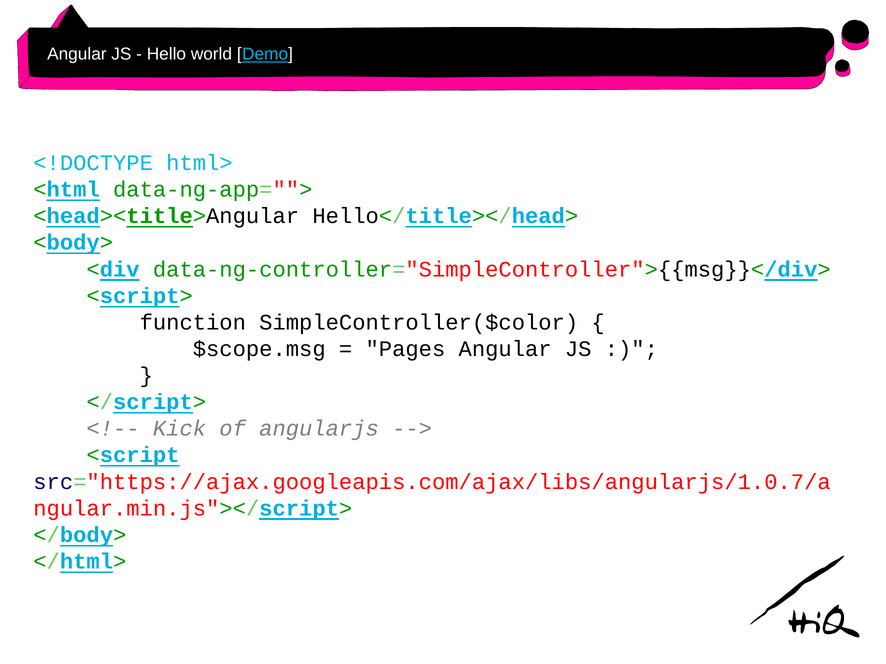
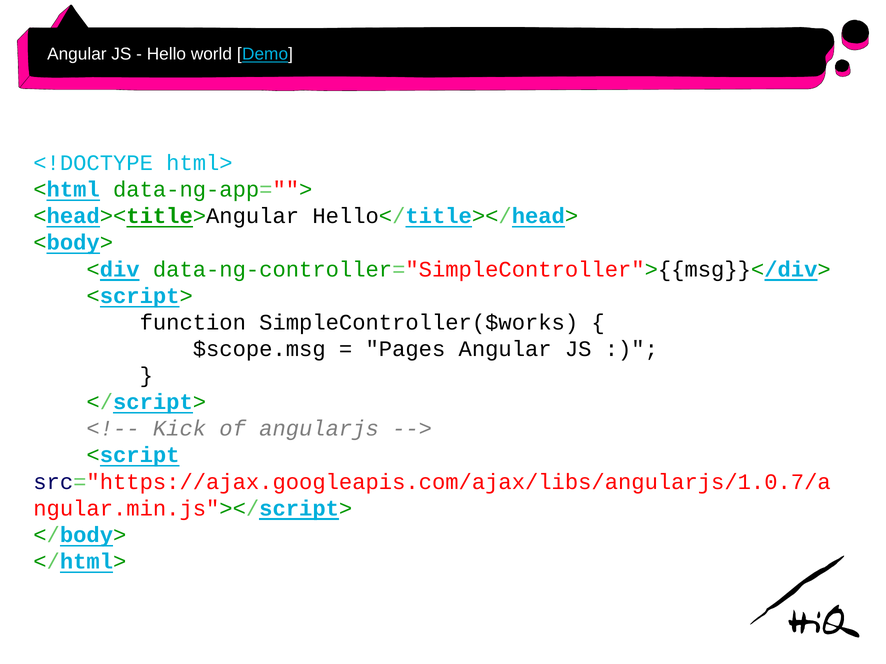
SimpleController($color: SimpleController($color -> SimpleController($works (419, 323)
